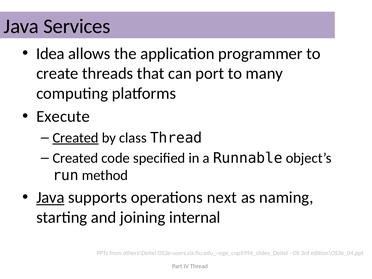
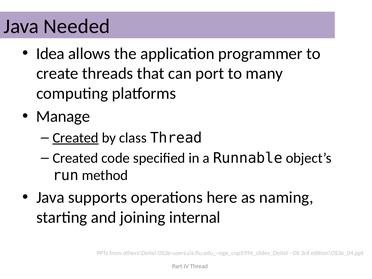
Services: Services -> Needed (77, 26)
Execute: Execute -> Manage (63, 116)
Java underline: present -> none (50, 198)
next: next -> here (222, 198)
